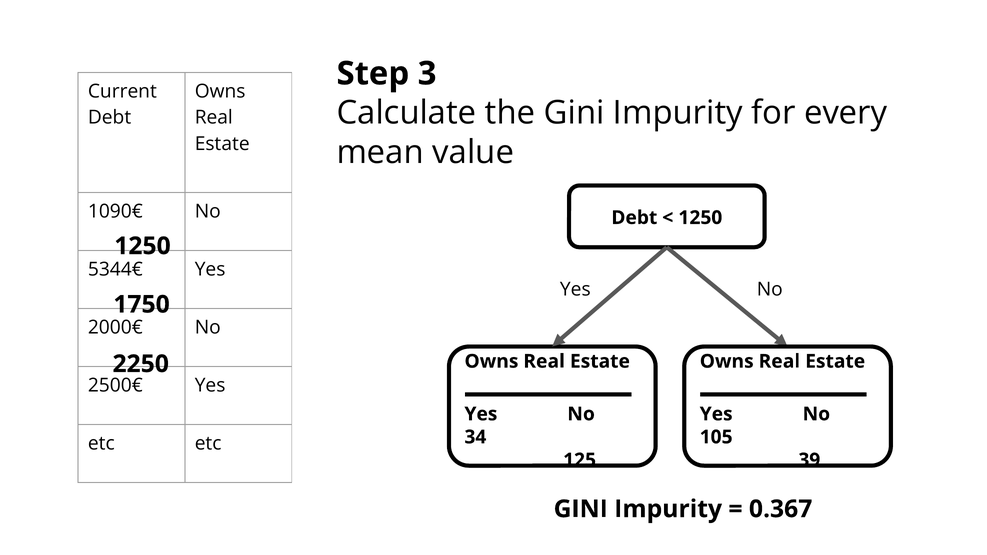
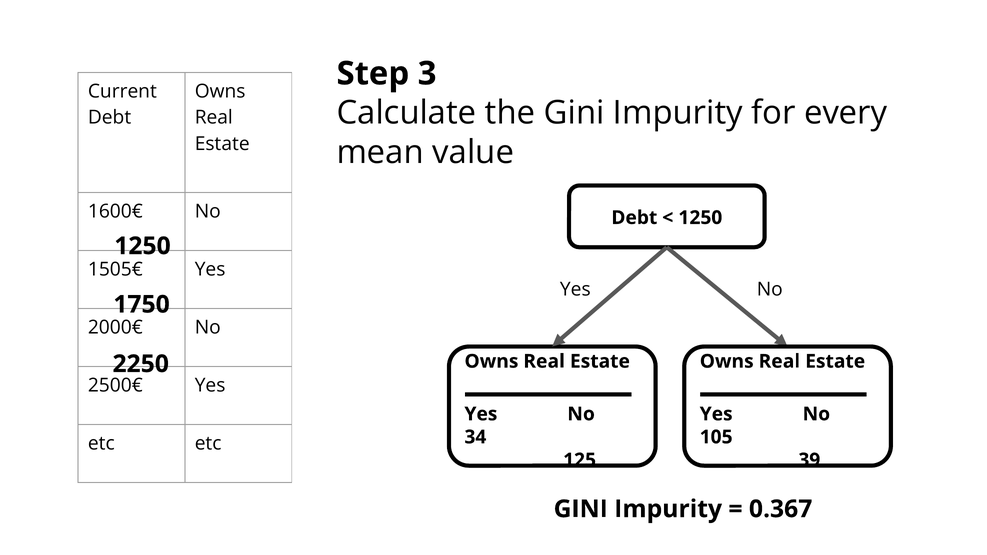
1090€: 1090€ -> 1600€ (115, 212)
5344€: 5344€ -> 1505€ (115, 270)
